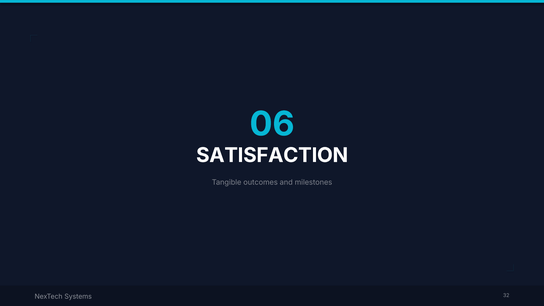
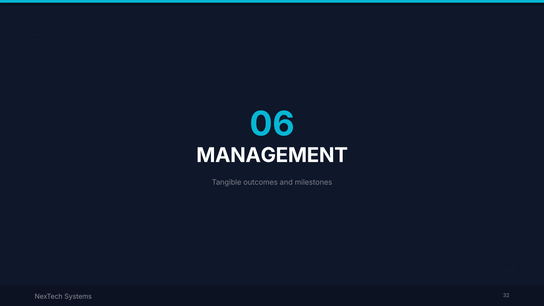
SATISFACTION: SATISFACTION -> MANAGEMENT (272, 155)
